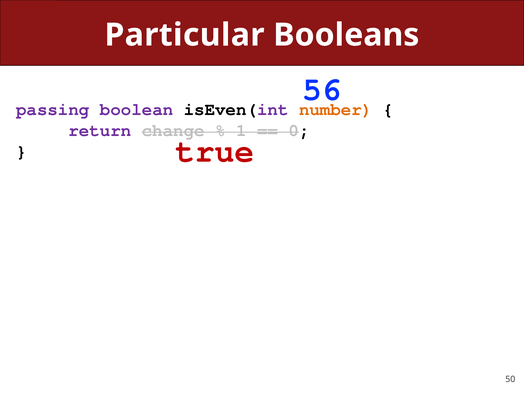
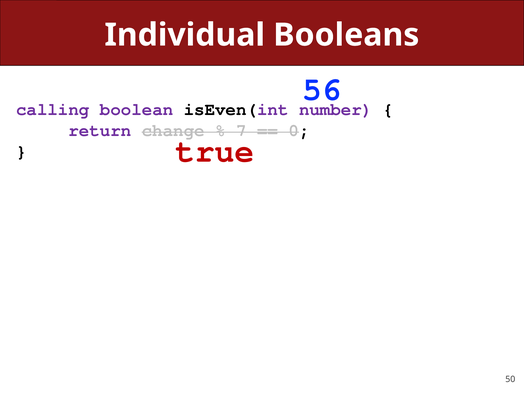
Particular: Particular -> Individual (185, 35)
passing: passing -> calling (53, 109)
number colour: orange -> purple (336, 109)
1: 1 -> 7 (241, 130)
